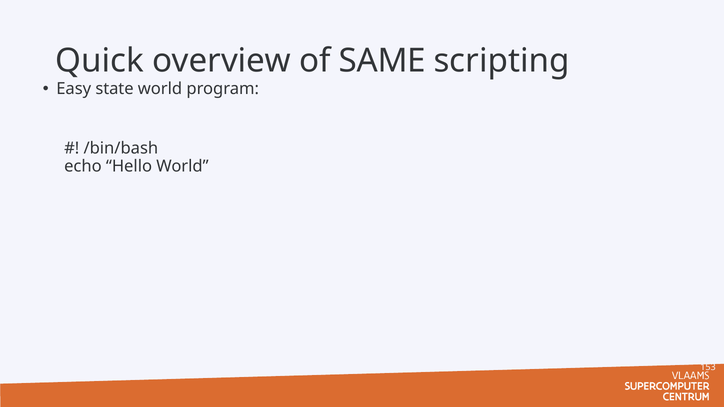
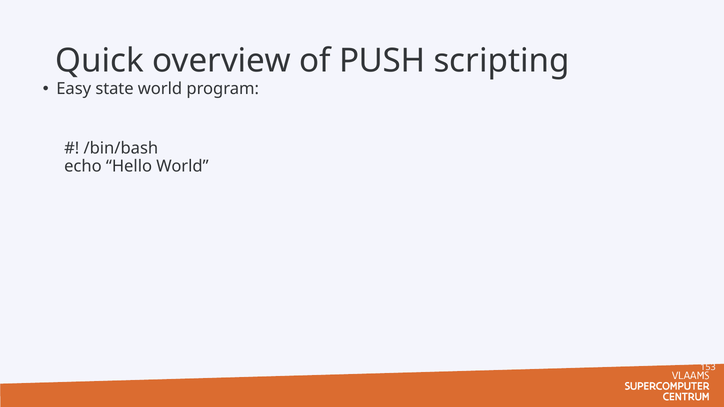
SAME: SAME -> PUSH (382, 61)
